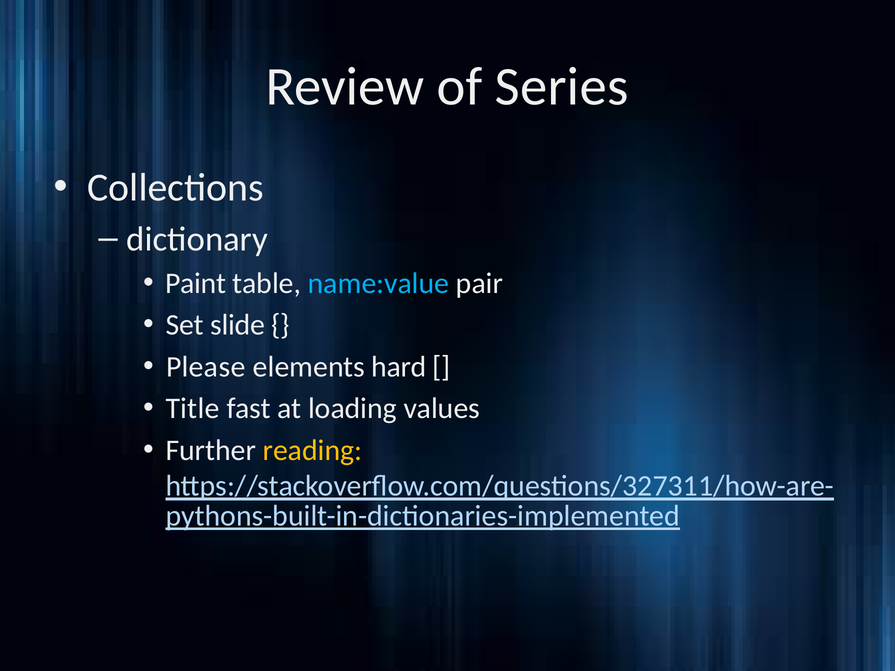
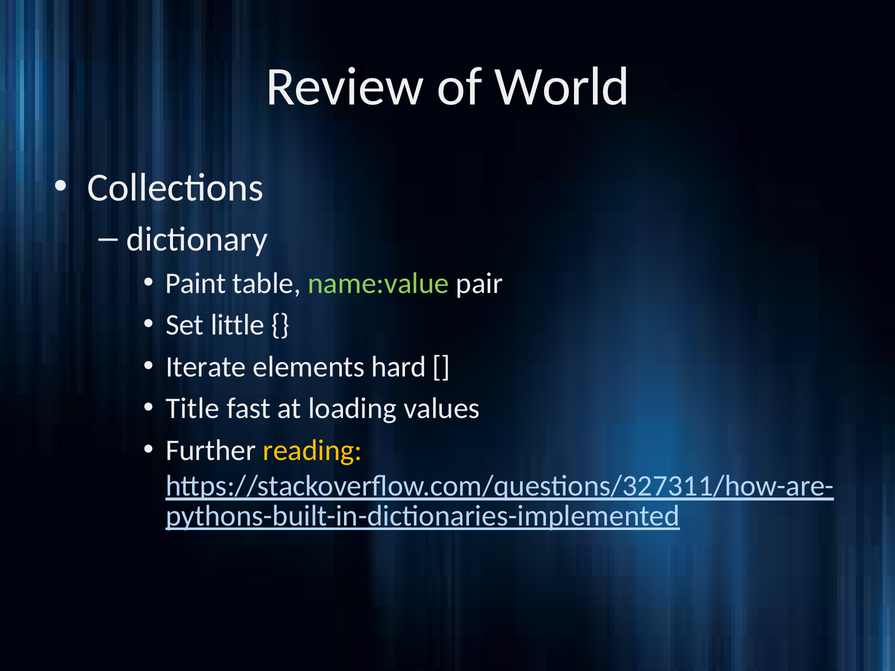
Series: Series -> World (562, 87)
name:value colour: light blue -> light green (379, 283)
slide: slide -> little (238, 325)
Please: Please -> Iterate (206, 367)
